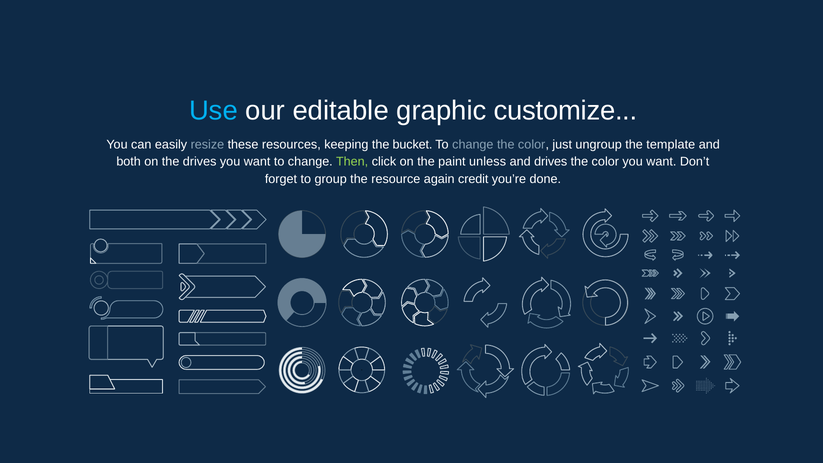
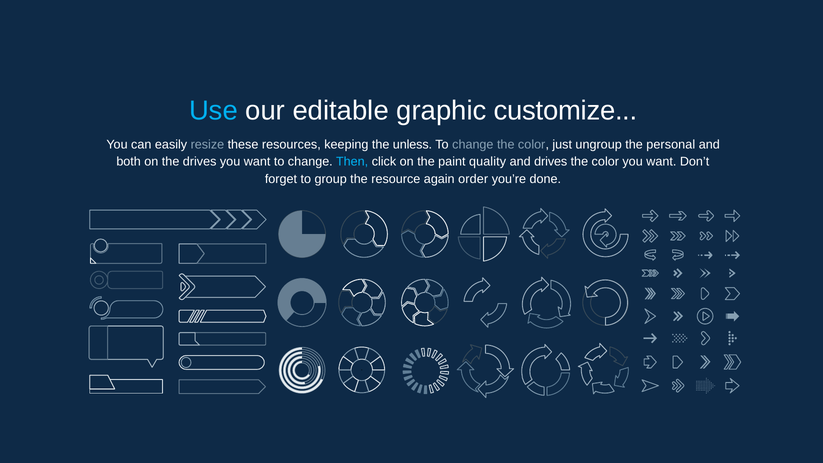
bucket: bucket -> unless (412, 144)
template: template -> personal (671, 144)
Then colour: light green -> light blue (352, 162)
unless: unless -> quality (488, 162)
credit: credit -> order (473, 179)
